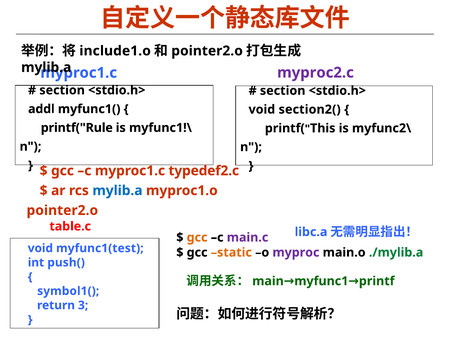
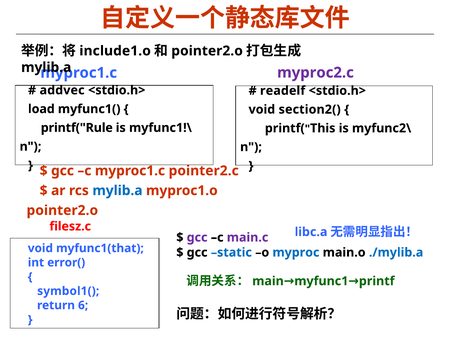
section: section -> addvec (62, 90)
section: section -> readelf (283, 91)
addl: addl -> load (41, 109)
typedef2.c: typedef2.c -> pointer2.c (204, 170)
table.c: table.c -> filesz.c (70, 226)
gcc colour: orange -> purple (197, 237)
myfunc1(test: myfunc1(test -> myfunc1(that (100, 248)
static colour: orange -> blue (231, 252)
myproc colour: purple -> blue (296, 252)
./mylib.a colour: green -> blue (396, 252)
push(: push( -> error( (66, 262)
3: 3 -> 6 (83, 305)
